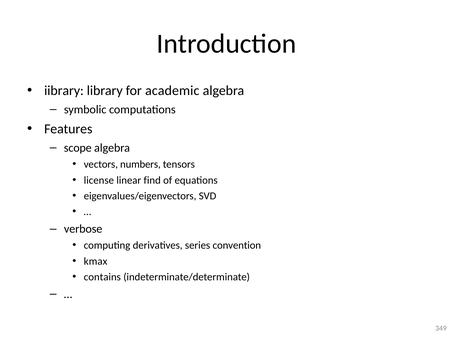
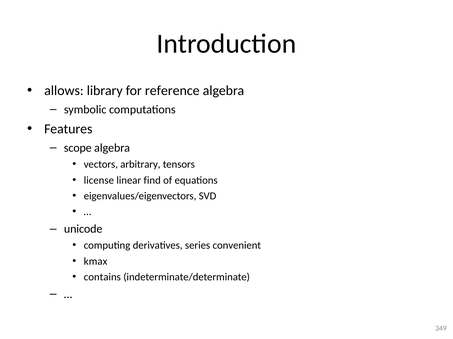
iibrary: iibrary -> allows (64, 91)
academic: academic -> reference (172, 91)
numbers: numbers -> arbitrary (140, 165)
verbose: verbose -> unicode (83, 229)
convention: convention -> convenient (237, 246)
